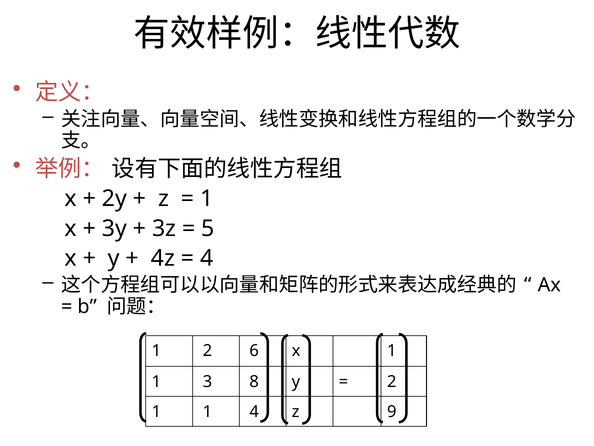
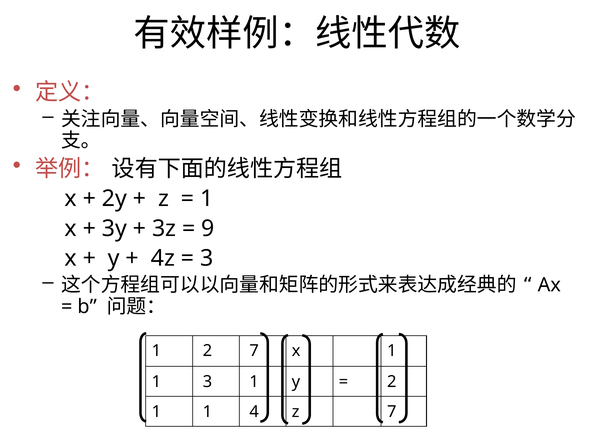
5: 5 -> 9 (208, 228)
4: 4 -> 3 (207, 258)
2 6: 6 -> 7 (254, 350)
3 8: 8 -> 1 (254, 381)
z 9: 9 -> 7 (392, 411)
